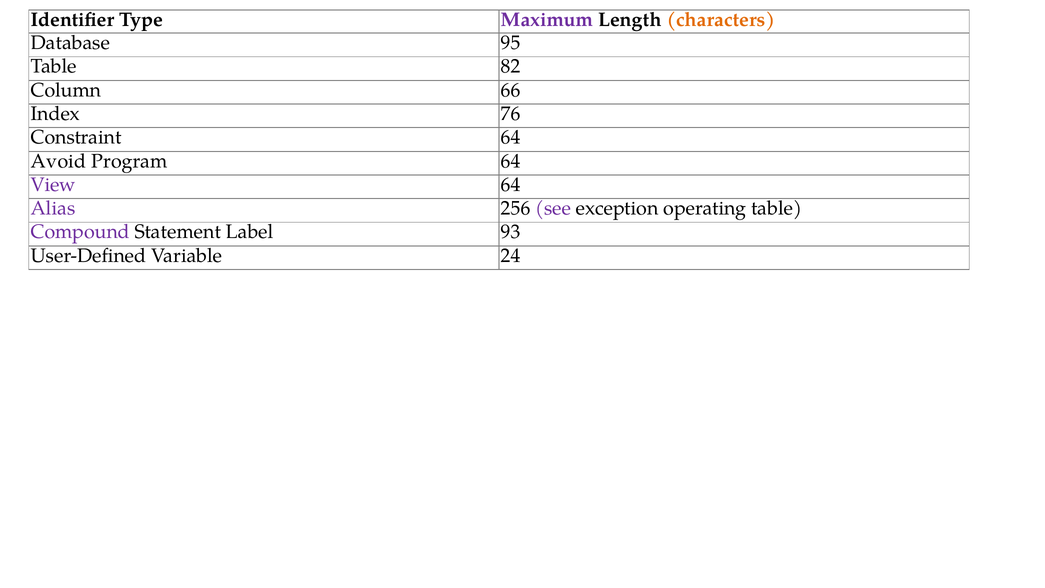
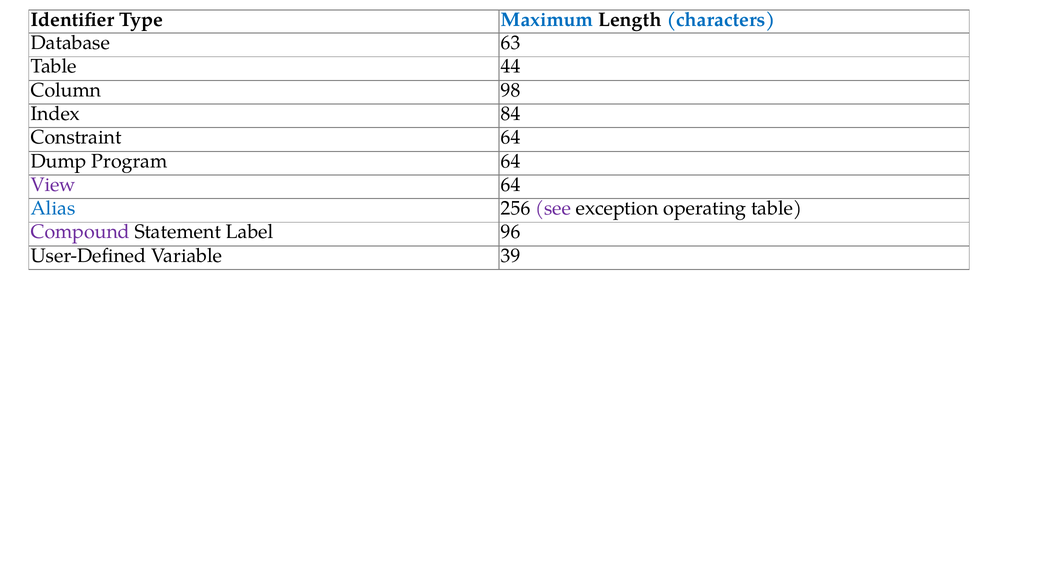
Maximum colour: purple -> blue (547, 20)
characters colour: orange -> blue (721, 20)
95: 95 -> 63 (511, 43)
82: 82 -> 44 (511, 66)
66: 66 -> 98 (511, 90)
76: 76 -> 84 (511, 114)
Avoid: Avoid -> Dump (59, 161)
Alias colour: purple -> blue (53, 208)
93: 93 -> 96 (511, 232)
24: 24 -> 39 (511, 256)
